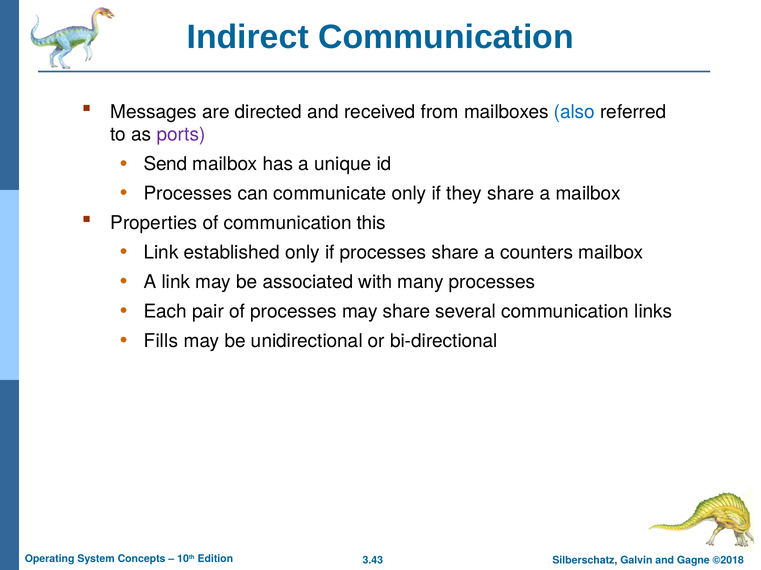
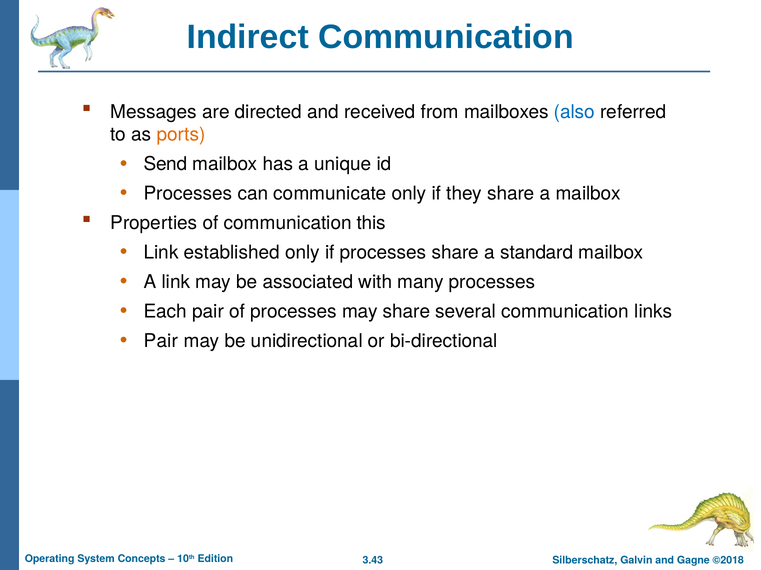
ports colour: purple -> orange (181, 135)
counters: counters -> standard (537, 253)
Fills: Fills -> Pair (161, 341)
